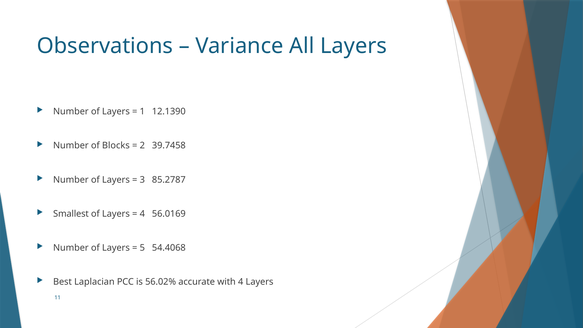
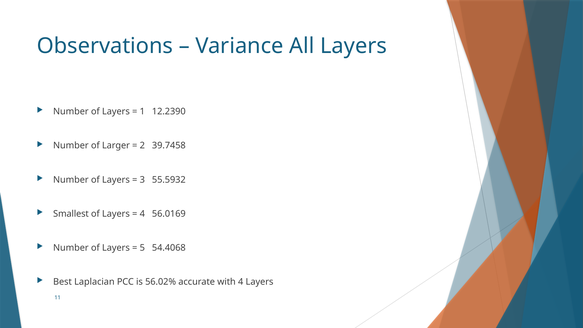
12.1390: 12.1390 -> 12.2390 (169, 112)
Blocks: Blocks -> Larger (116, 146)
85.2787: 85.2787 -> 55.5932 (169, 180)
